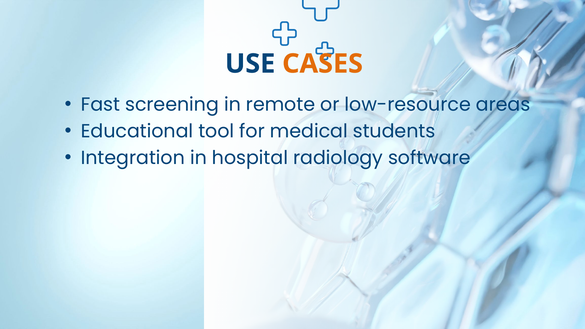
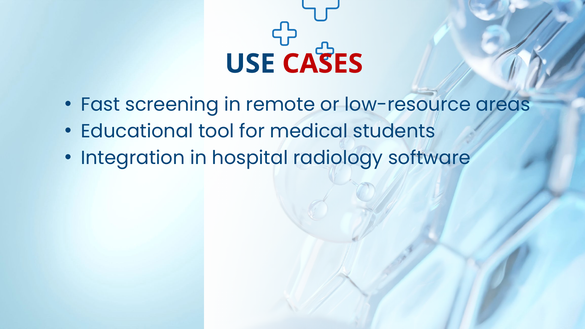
CASES colour: orange -> red (323, 64)
